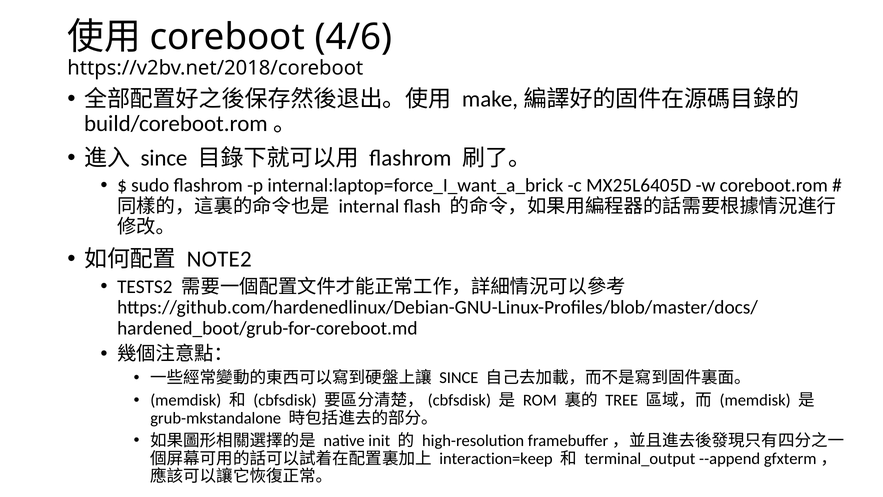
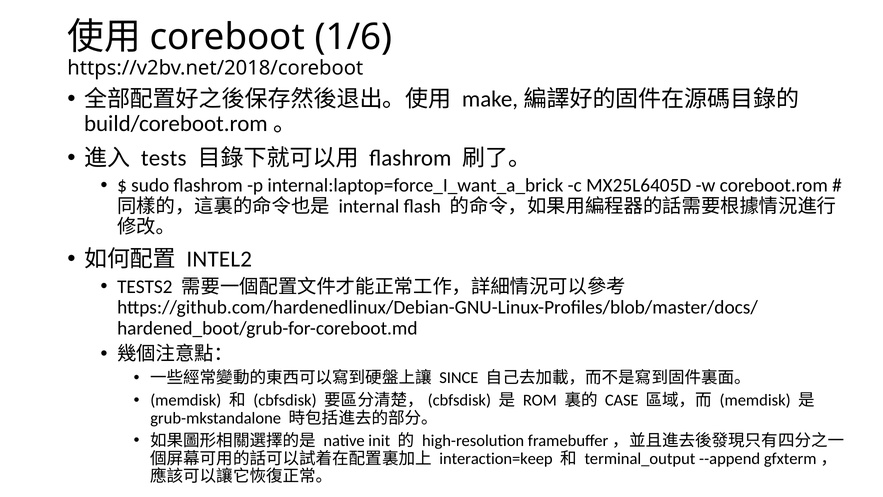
4/6: 4/6 -> 1/6 (353, 37)
since: since -> tests (164, 158)
NOTE2: NOTE2 -> INTEL2 (219, 259)
TREE: TREE -> CASE (622, 400)
